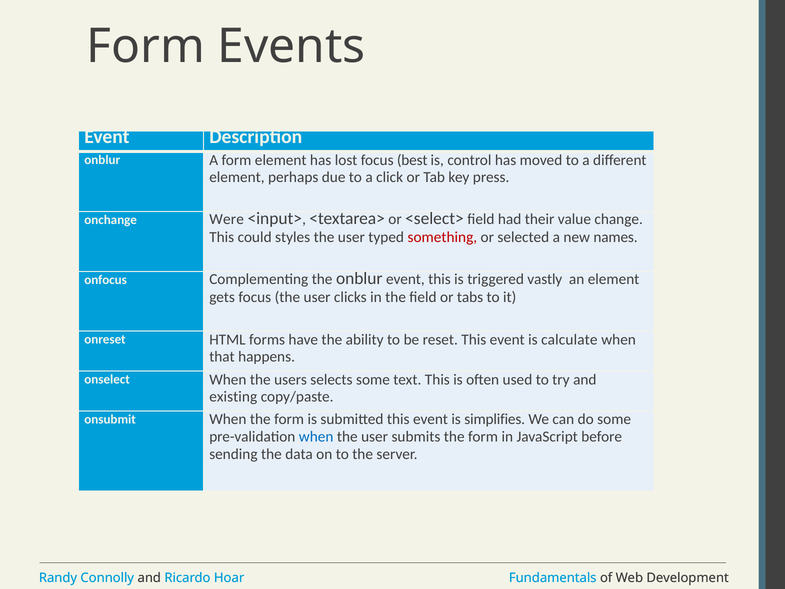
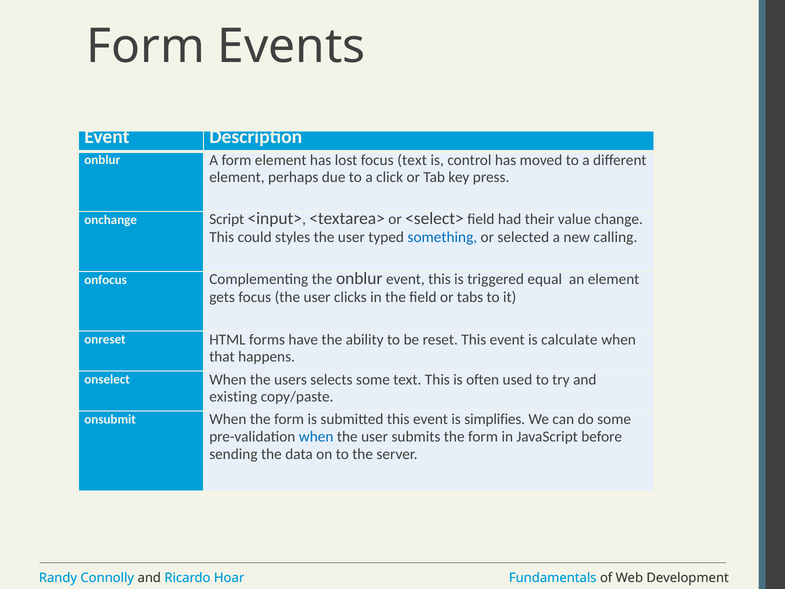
focus best: best -> text (412, 160)
Were: Were -> Script (227, 219)
something colour: red -> blue (442, 237)
names: names -> calling (615, 237)
vastly: vastly -> equal (545, 279)
